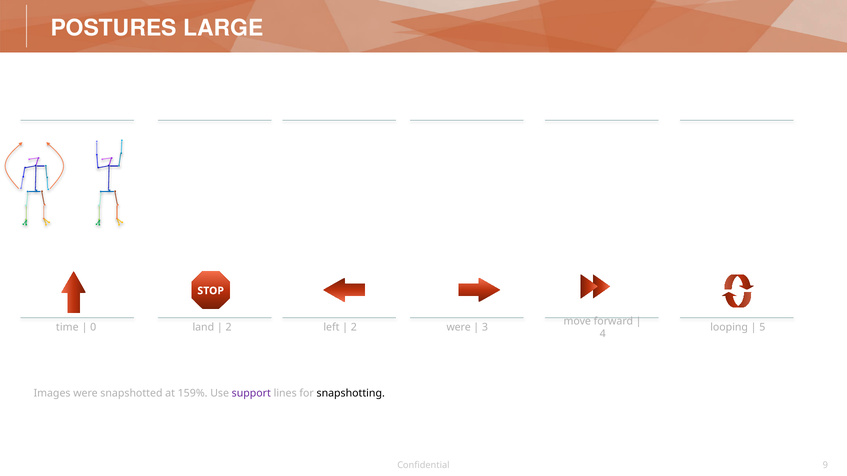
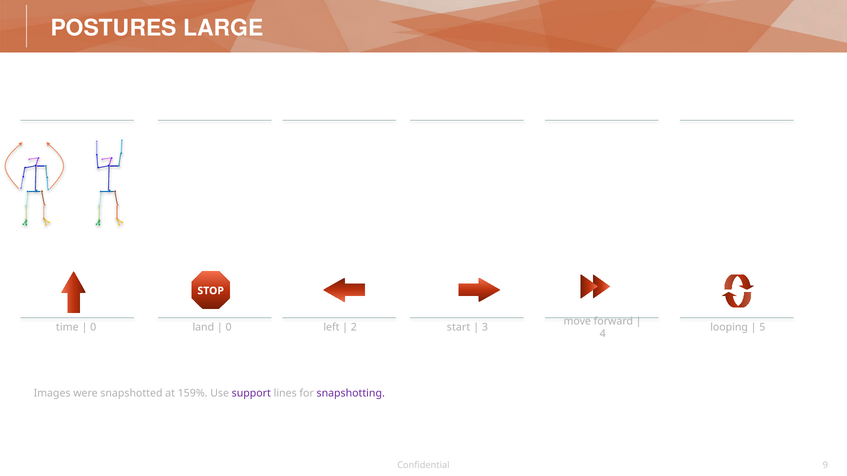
2: 2 -> 0 (229, 328)
2 were: were -> start (459, 328)
snapshotting colour: black -> purple (351, 393)
